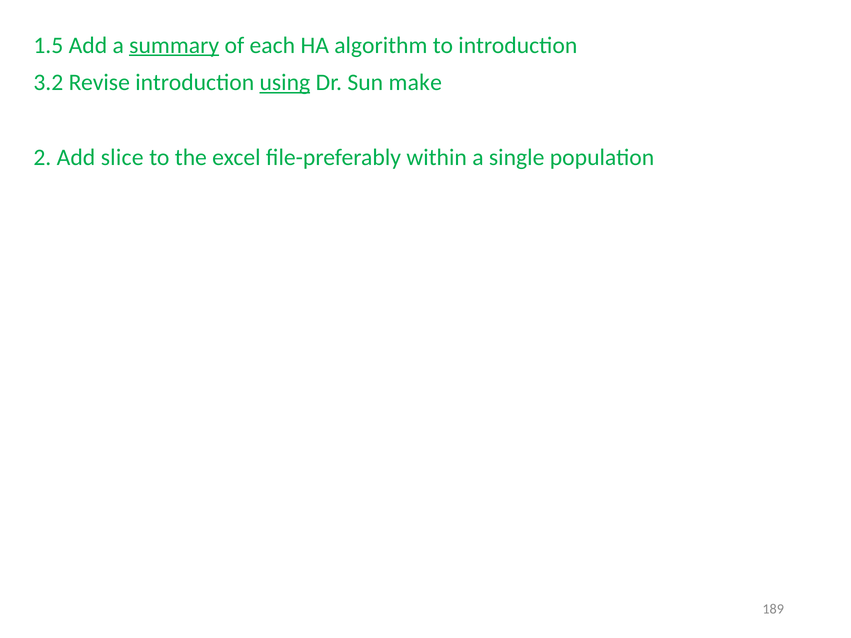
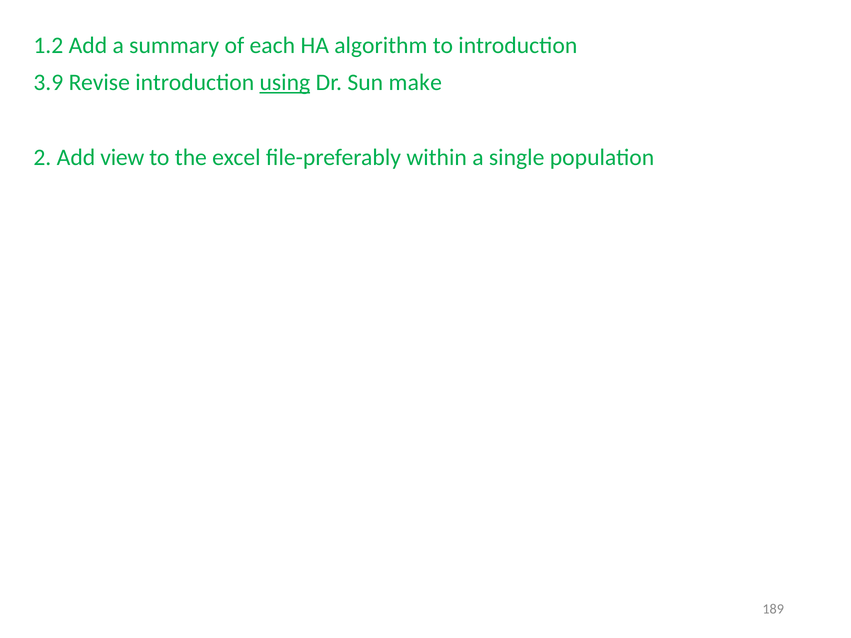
1.5: 1.5 -> 1.2 (48, 45)
summary underline: present -> none (174, 45)
3.2: 3.2 -> 3.9 (48, 83)
slice: slice -> view (122, 157)
